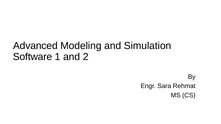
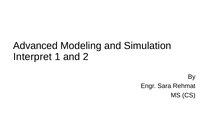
Software: Software -> Interpret (32, 57)
